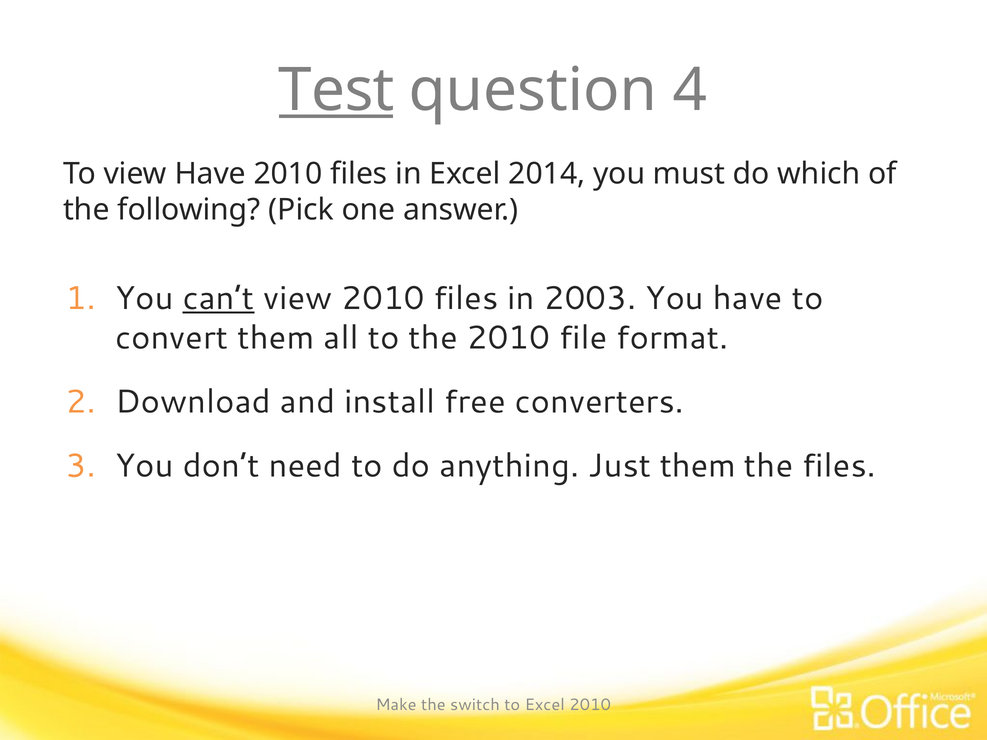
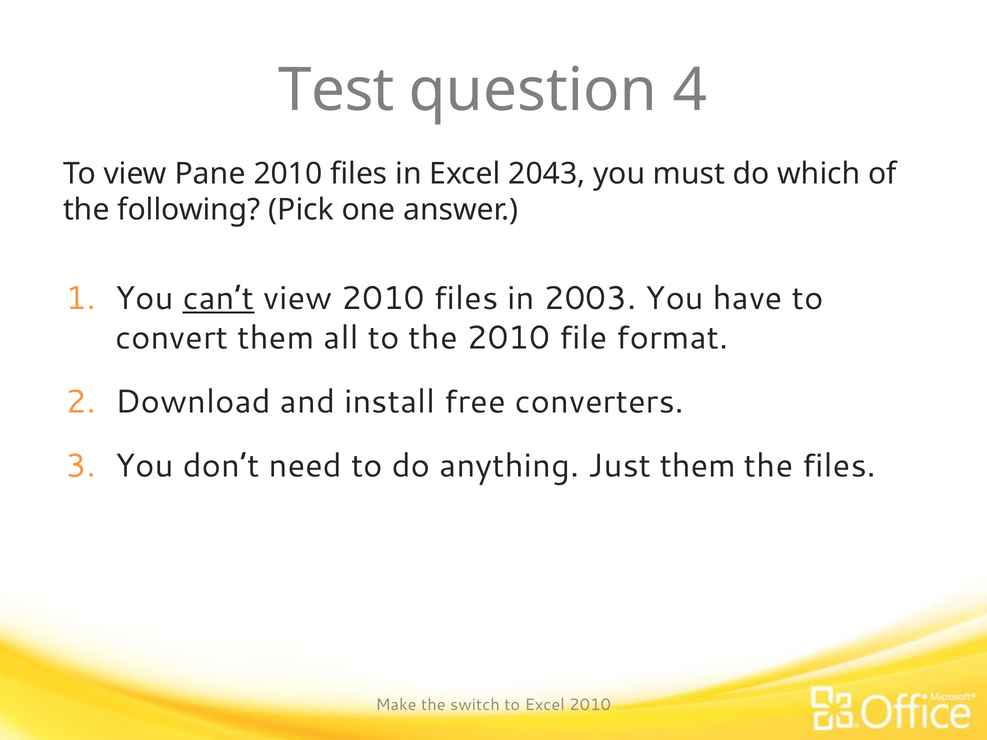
Test underline: present -> none (337, 90)
view Have: Have -> Pane (210, 174)
2014: 2014 -> 2043 (547, 174)
